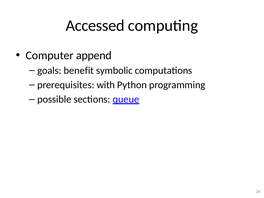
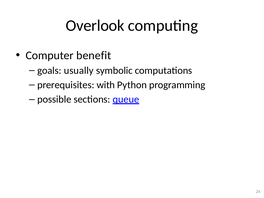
Accessed: Accessed -> Overlook (95, 26)
append: append -> benefit (94, 55)
benefit: benefit -> usually (79, 71)
